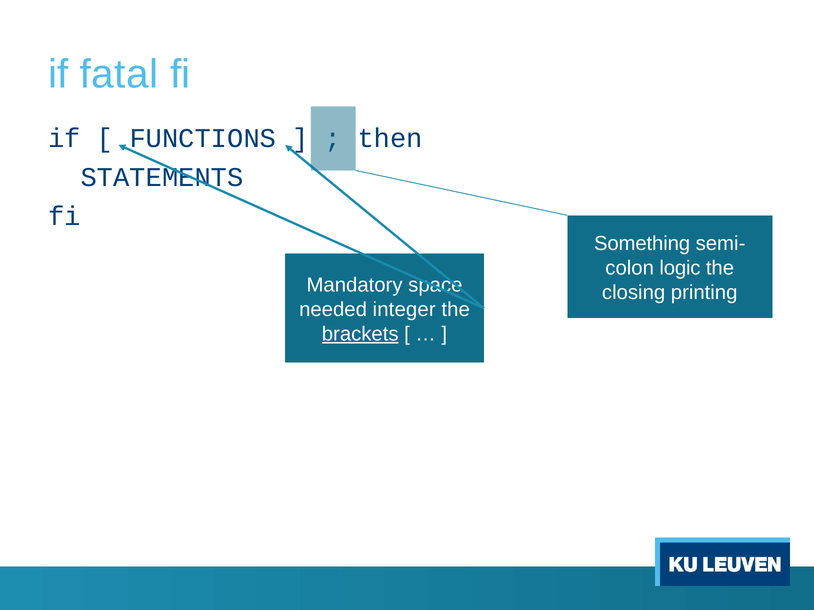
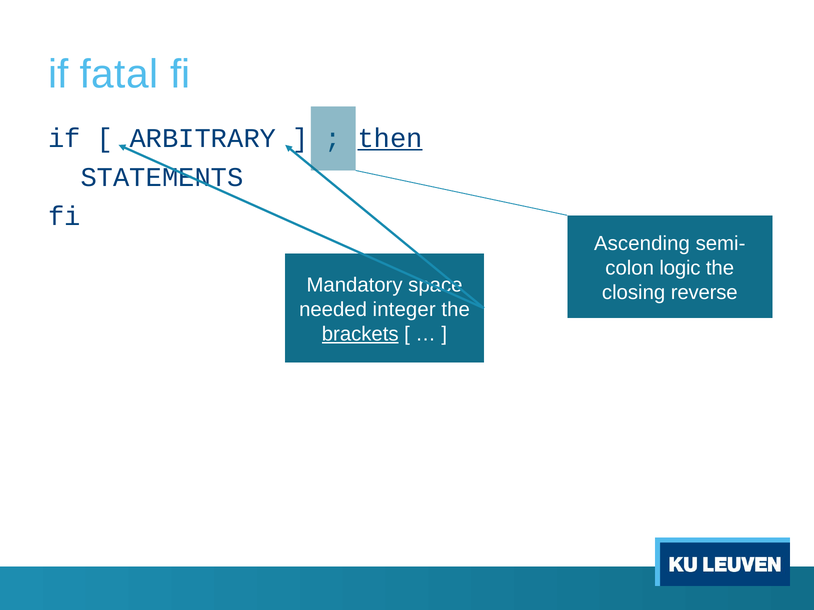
FUNCTIONS: FUNCTIONS -> ARBITRARY (203, 138)
then underline: none -> present (390, 138)
Something: Something -> Ascending (642, 244)
printing: printing -> reverse (704, 293)
